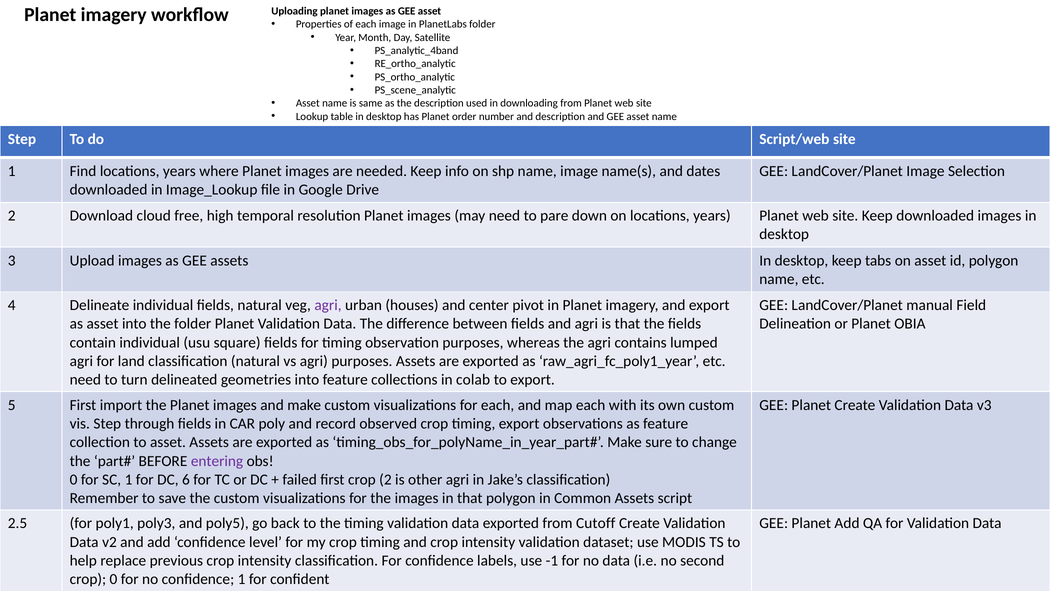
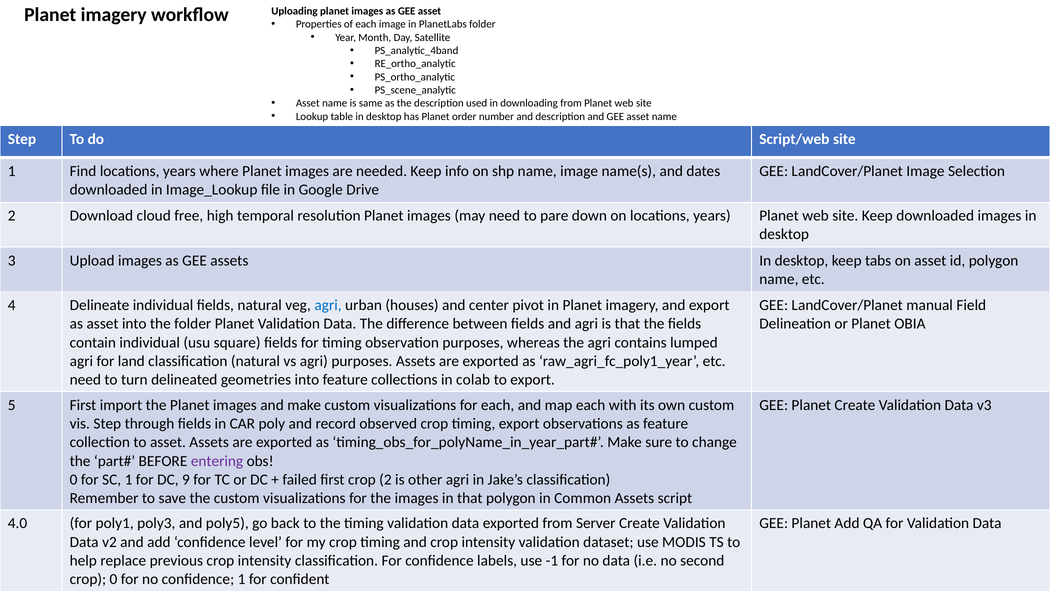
agri colour: purple -> blue (328, 305)
DC 6: 6 -> 9 (186, 479)
2.5: 2.5 -> 4.0 (18, 523)
Cutoff: Cutoff -> Server (596, 523)
